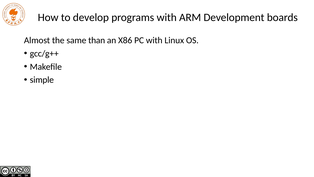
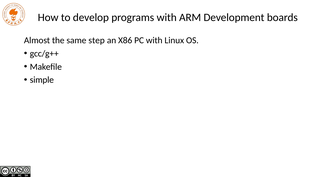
than: than -> step (97, 40)
